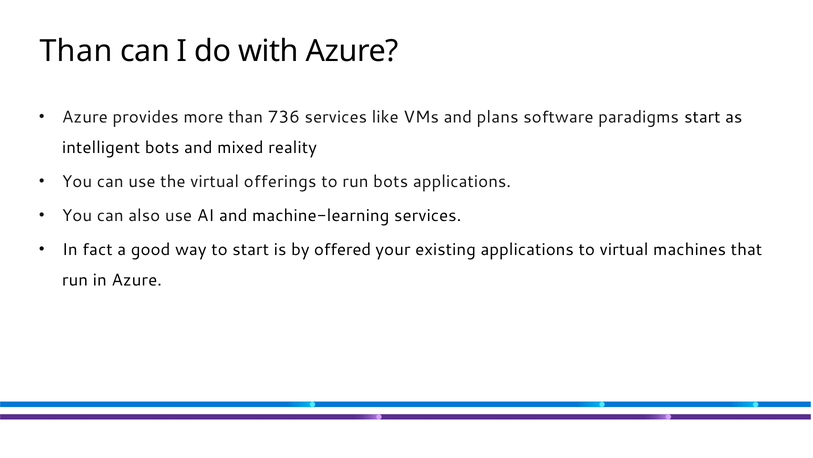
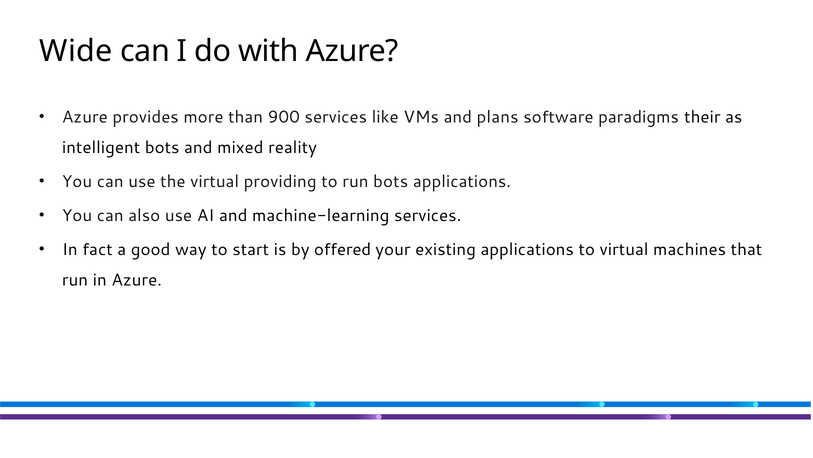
Than: Than -> Wide (76, 51)
736: 736 -> 900 (284, 117)
paradigms start: start -> their (702, 117)
offerings: offerings -> providing (280, 182)
